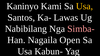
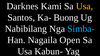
Kaninyo: Kaninyo -> Darknes (22, 6)
Lawas: Lawas -> Buong (66, 18)
Simba- colour: pink -> light blue (81, 29)
